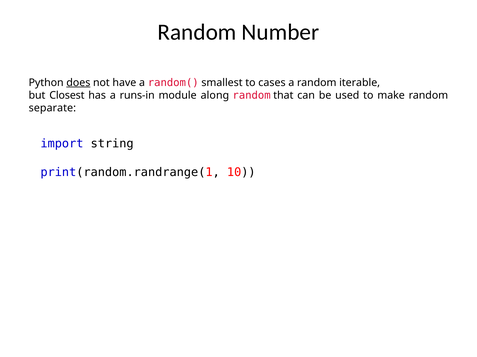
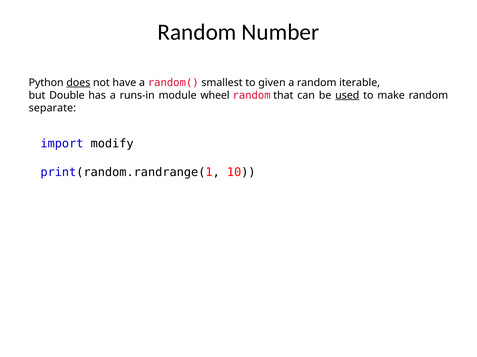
cases: cases -> given (272, 83)
Closest: Closest -> Double (67, 95)
along: along -> wheel (215, 95)
used underline: none -> present (347, 95)
string: string -> modify (112, 144)
